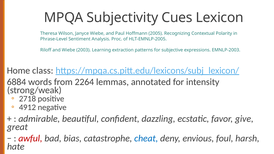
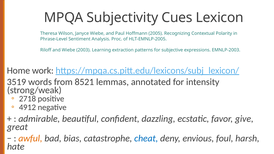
class: class -> work (43, 71)
6884: 6884 -> 3519 (16, 82)
2264: 2264 -> 8521 (84, 82)
awful colour: red -> orange (30, 138)
